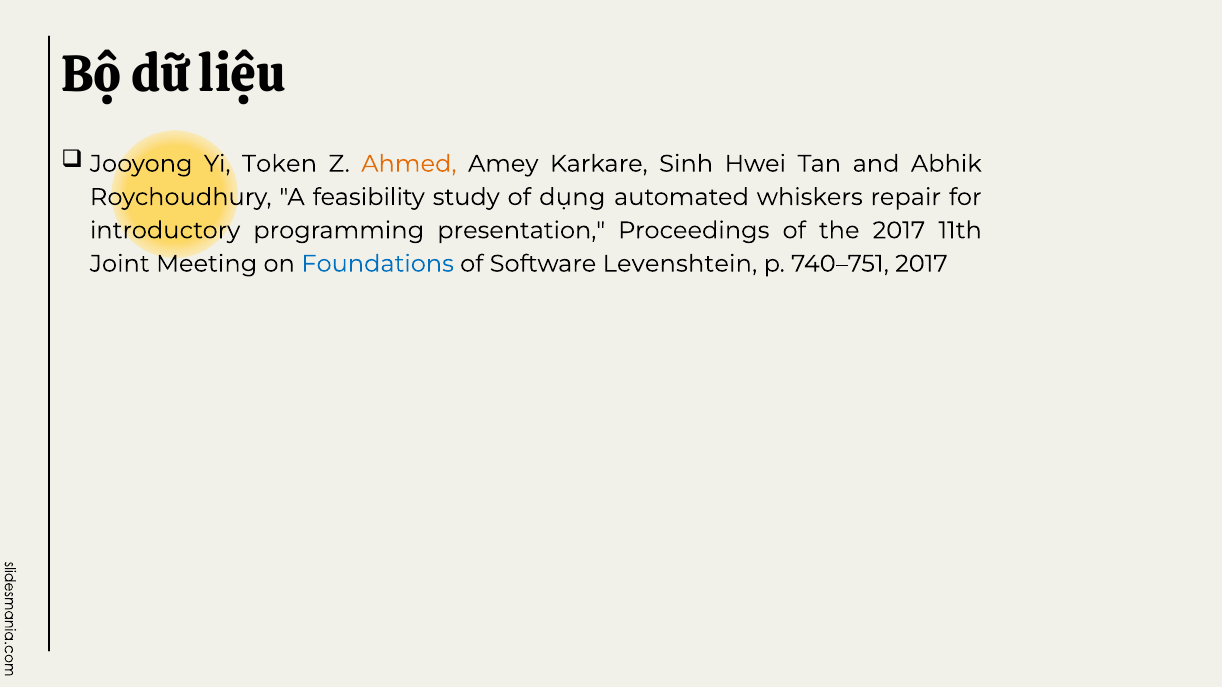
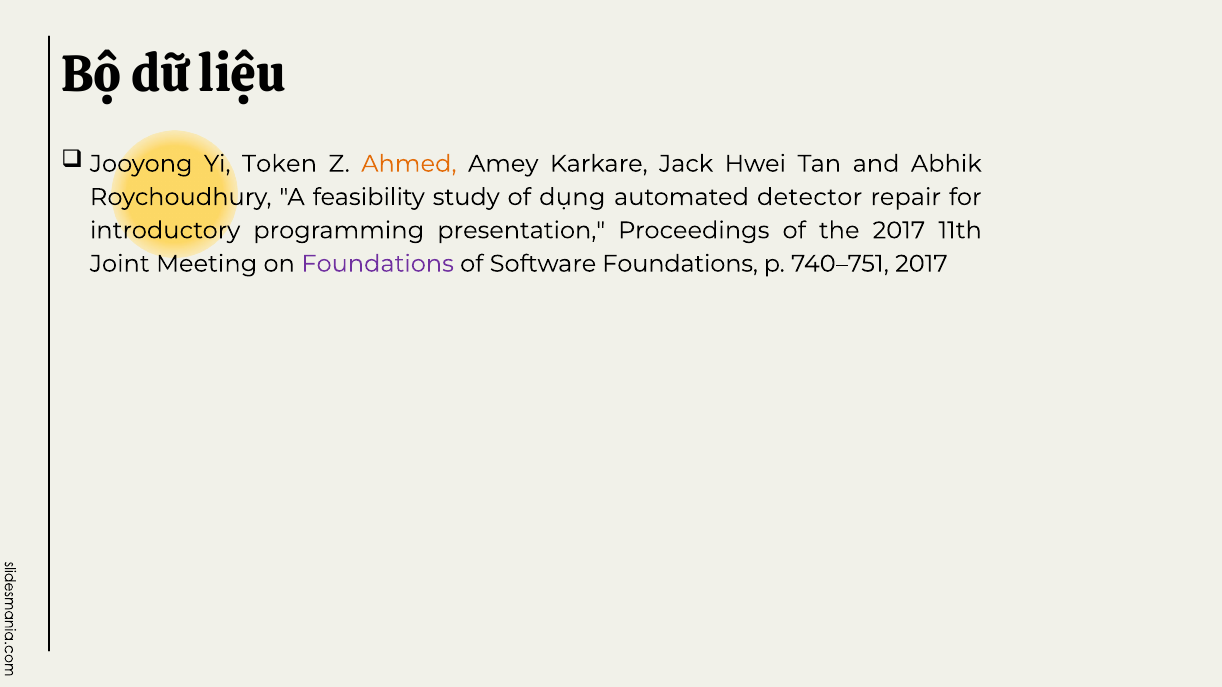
Sinh: Sinh -> Jack (686, 164)
whiskers: whiskers -> detector (810, 197)
Foundations colour: blue -> purple (378, 264)
Software Levenshtein: Levenshtein -> Foundations (680, 264)
